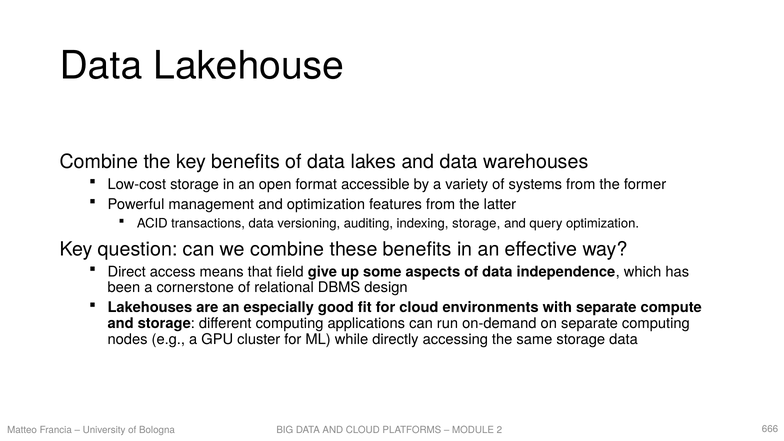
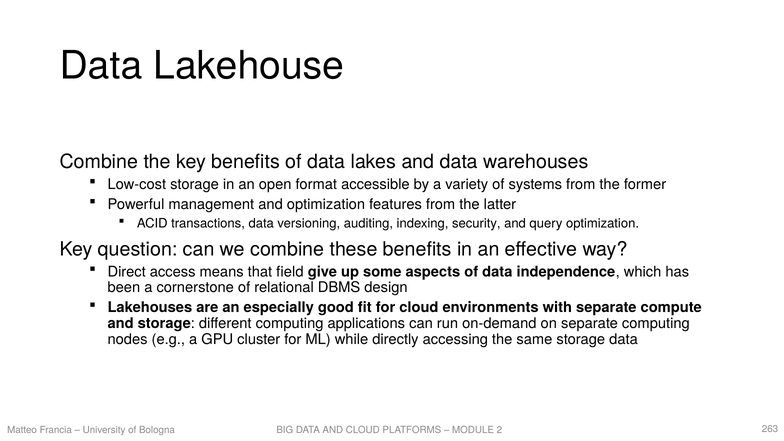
indexing storage: storage -> security (476, 223)
666: 666 -> 263 (770, 429)
